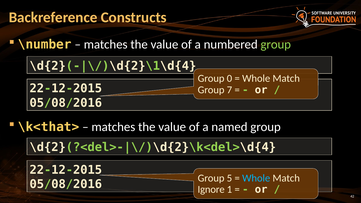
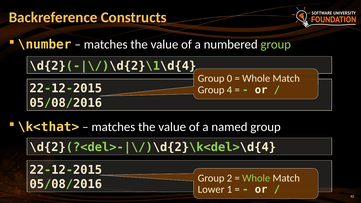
7: 7 -> 4 (229, 90)
5: 5 -> 2 (229, 178)
Whole colour: light blue -> light green (256, 178)
Ignore: Ignore -> Lower (211, 190)
